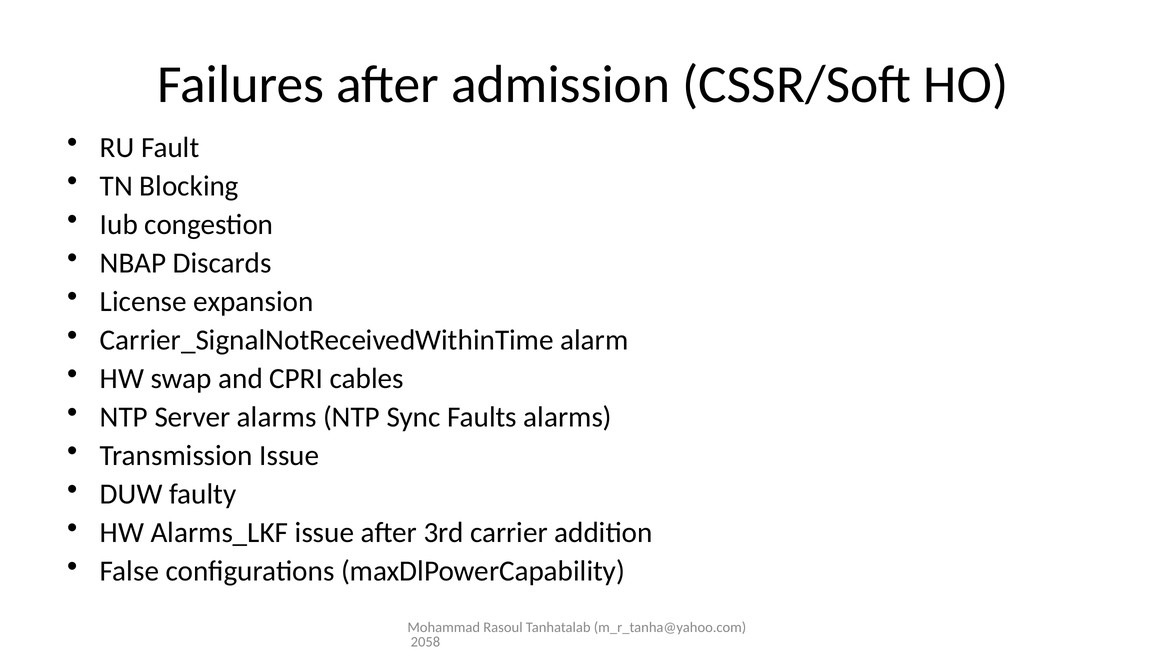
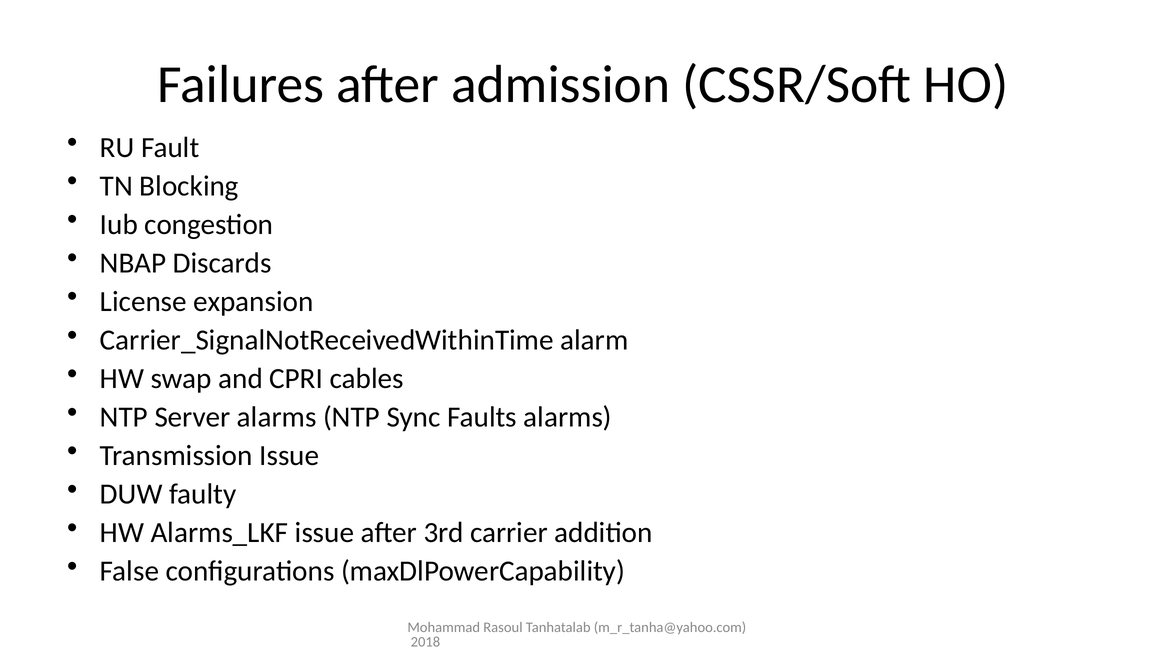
2058: 2058 -> 2018 (425, 641)
